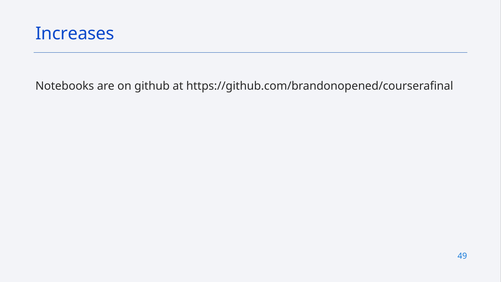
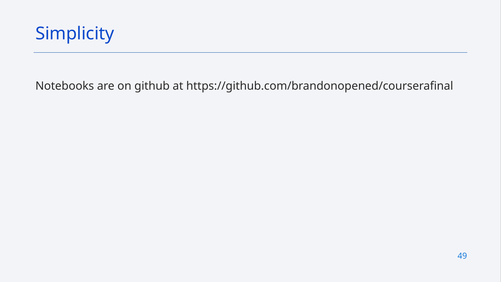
Increases: Increases -> Simplicity (75, 33)
